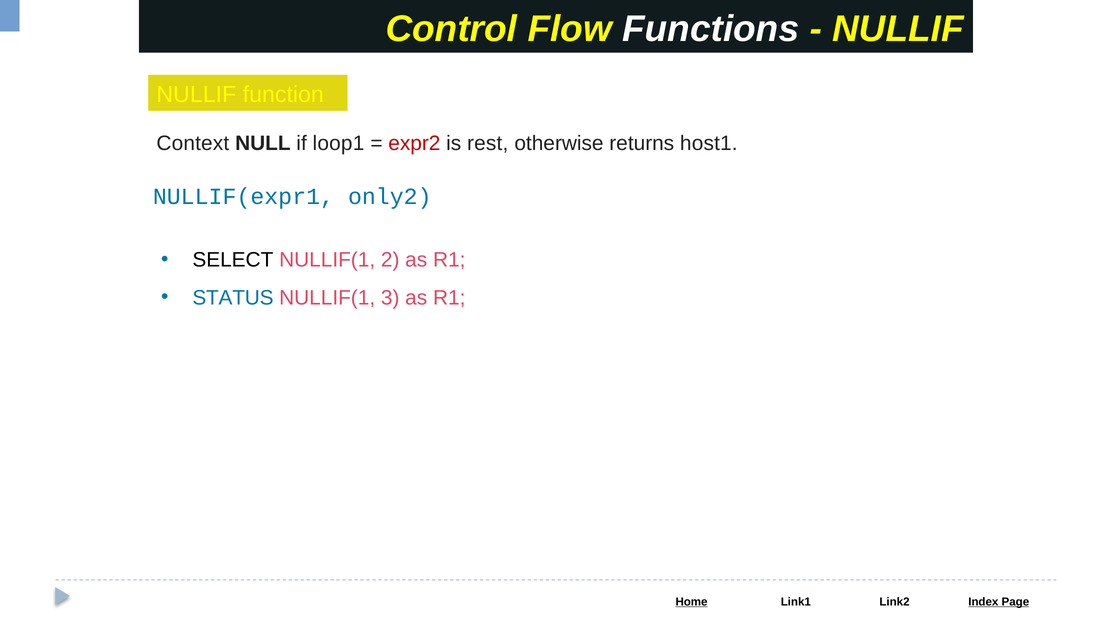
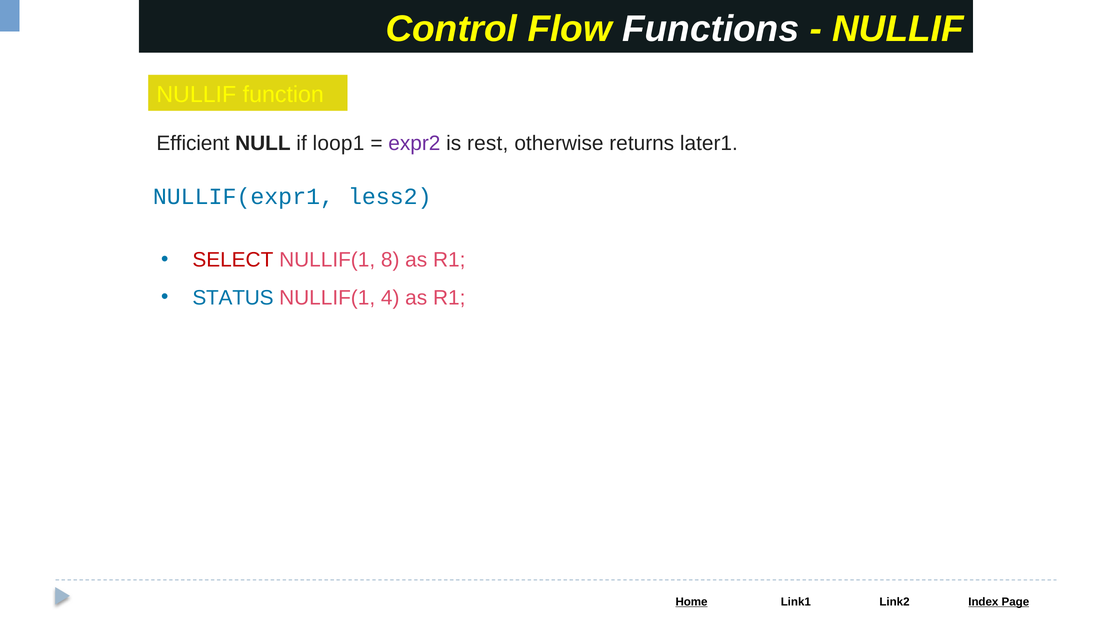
Context: Context -> Efficient (193, 143)
expr2 colour: red -> purple (414, 143)
host1: host1 -> later1 (709, 143)
only2: only2 -> less2 (390, 196)
SELECT colour: black -> red (233, 260)
2: 2 -> 8 (390, 260)
3: 3 -> 4 (390, 297)
